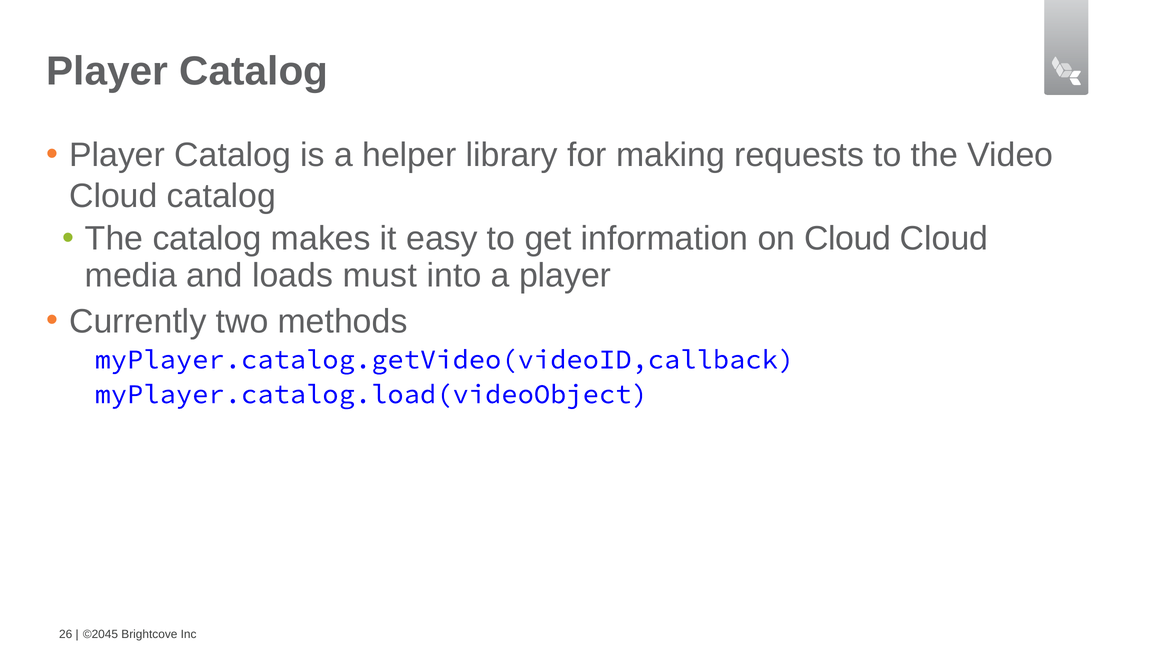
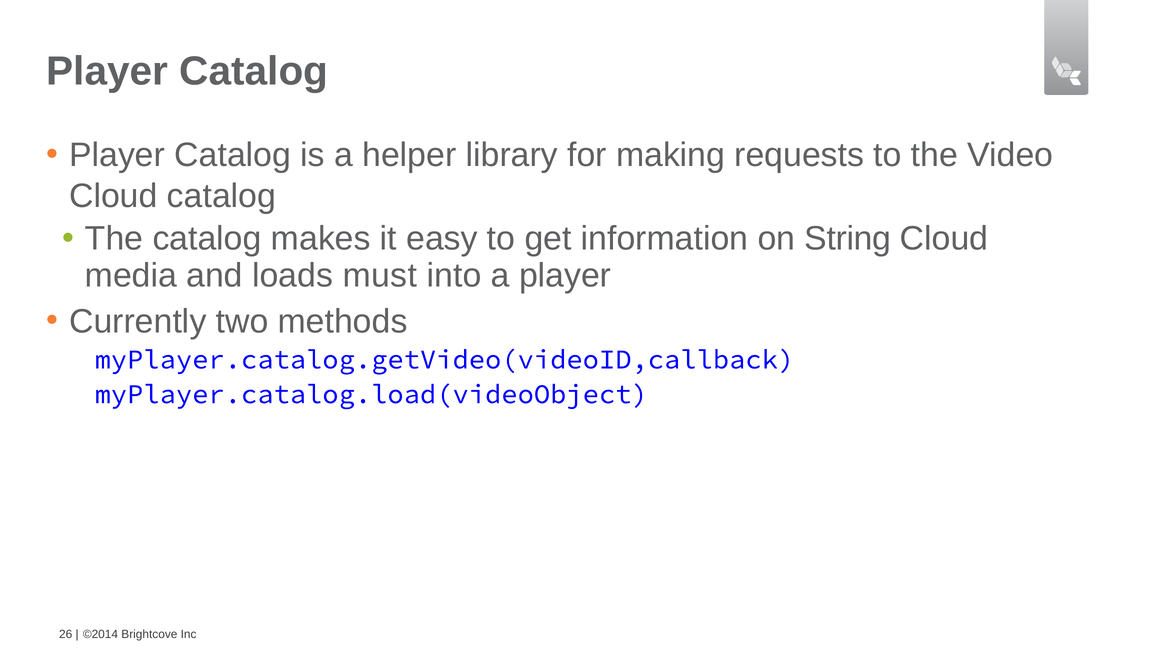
on Cloud: Cloud -> String (848, 239)
©2045: ©2045 -> ©2014 (100, 634)
